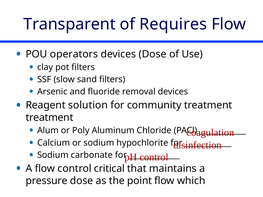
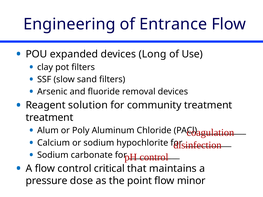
Transparent: Transparent -> Engineering (69, 24)
Requires: Requires -> Entrance (173, 24)
operators: operators -> expanded (74, 54)
devices Dose: Dose -> Long (153, 54)
which: which -> minor (191, 181)
